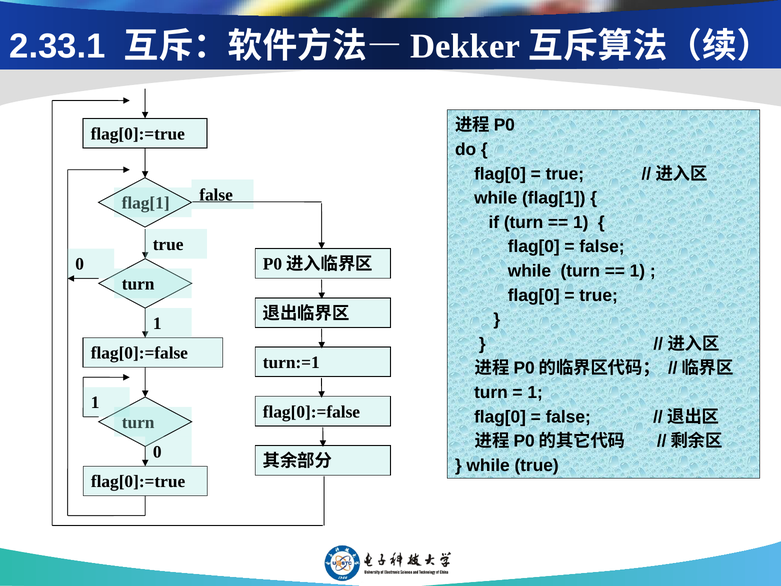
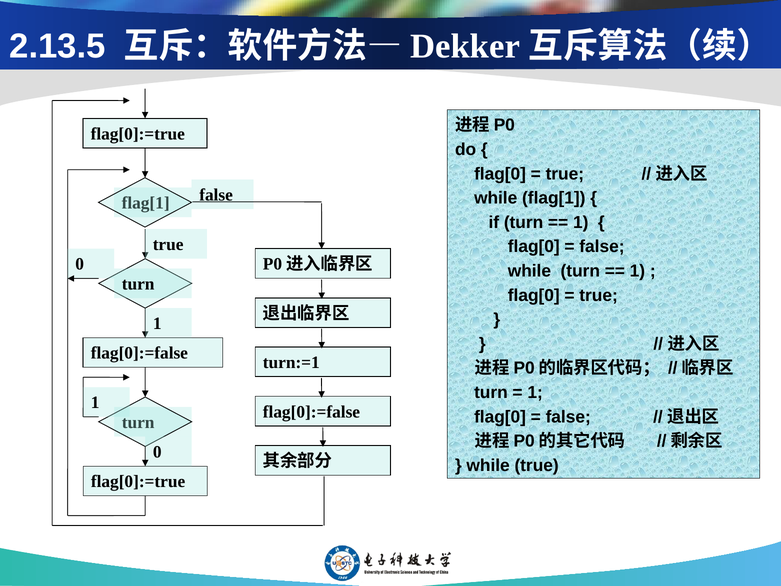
2.33.1: 2.33.1 -> 2.13.5 (57, 46)
